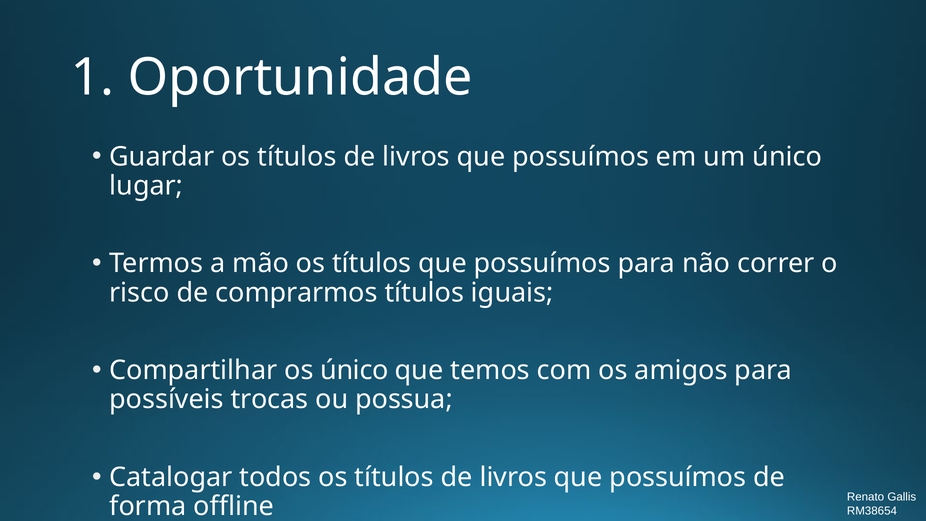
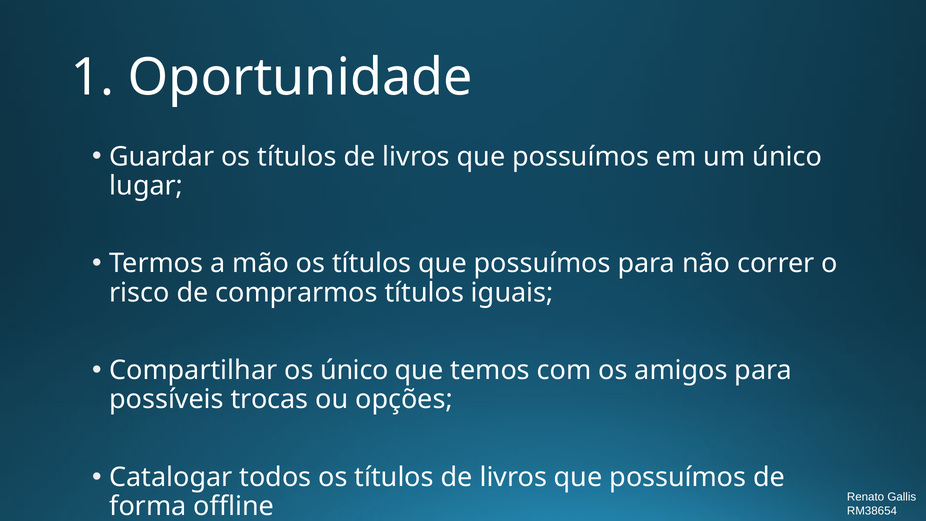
possua: possua -> opções (404, 399)
